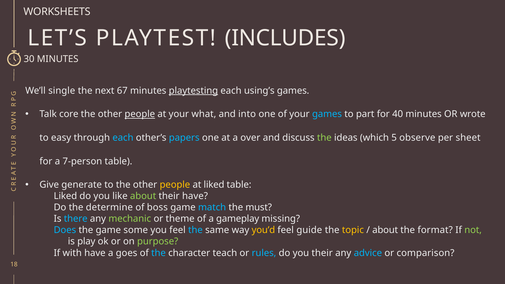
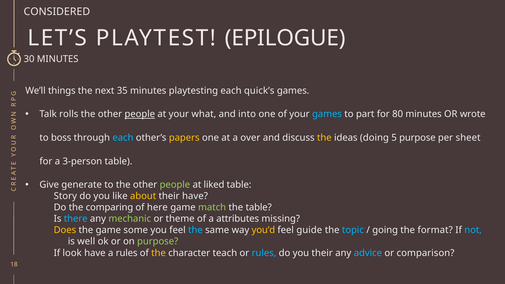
WORKSHEETS: WORKSHEETS -> CONSIDERED (57, 12)
INCLUDES: INCLUDES -> EPILOGUE (285, 38)
single: single -> things (62, 91)
67: 67 -> 35 (122, 91)
playtesting underline: present -> none (193, 91)
using’s: using’s -> quick’s (259, 91)
core: core -> rolls (69, 114)
40: 40 -> 80 (398, 114)
easy: easy -> boss (61, 138)
papers colour: light blue -> yellow (184, 138)
the colour: light green -> yellow (324, 138)
which: which -> doing (374, 138)
5 observe: observe -> purpose (417, 138)
7-person: 7-person -> 3-person (82, 161)
people colour: yellow -> light green (175, 185)
Liked: Liked -> Story (65, 196)
about colour: light green -> yellow (143, 196)
determine: determine -> comparing (109, 207)
boss: boss -> here (157, 207)
match colour: light blue -> light green (212, 207)
the must: must -> table (259, 207)
gameplay: gameplay -> attributes (238, 219)
Does colour: light blue -> yellow (65, 230)
topic colour: yellow -> light blue (353, 230)
about: about -> going (385, 230)
not colour: light green -> light blue (473, 230)
play: play -> well (86, 242)
with: with -> look (72, 253)
a goes: goes -> rules (127, 253)
the colour: light blue -> yellow (159, 253)
